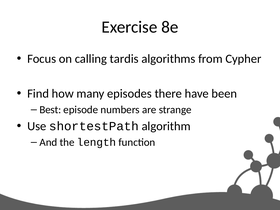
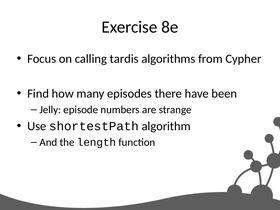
Best: Best -> Jelly (50, 110)
